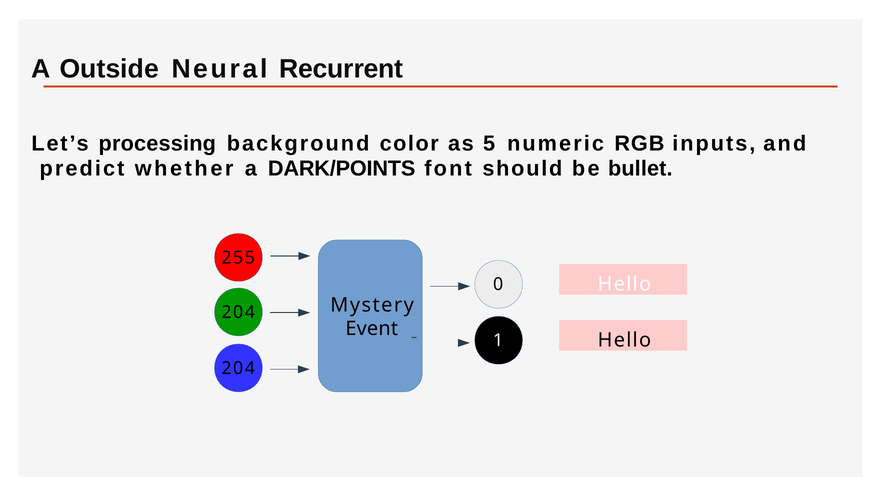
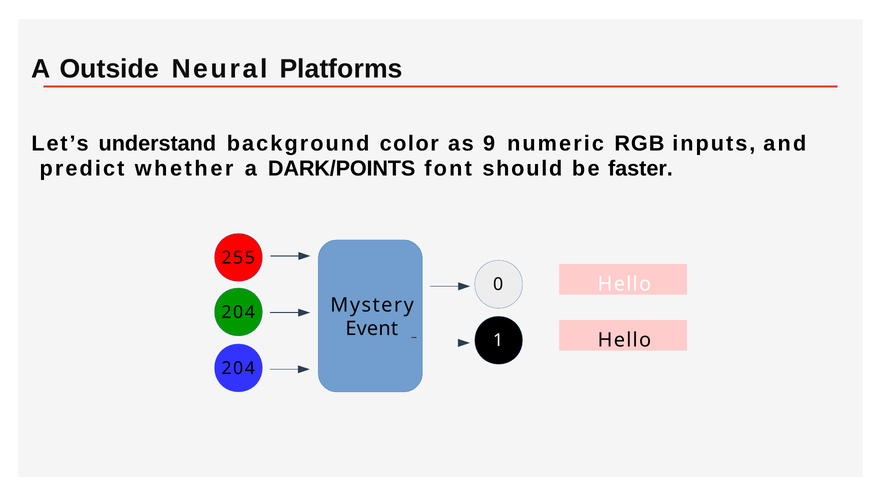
Recurrent: Recurrent -> Platforms (341, 69)
processing: processing -> understand (157, 143)
5: 5 -> 9 (489, 143)
bullet: bullet -> faster (640, 169)
